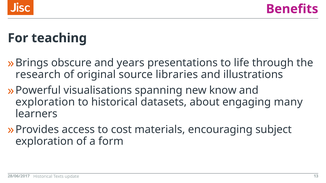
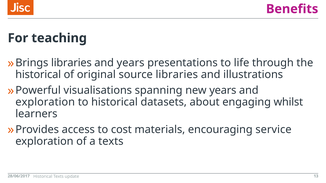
obscure: obscure -> libraries (71, 63)
research: research -> historical (38, 75)
new know: know -> years (223, 91)
many: many -> whilst (288, 102)
subject: subject -> service (273, 130)
a form: form -> texts (111, 142)
